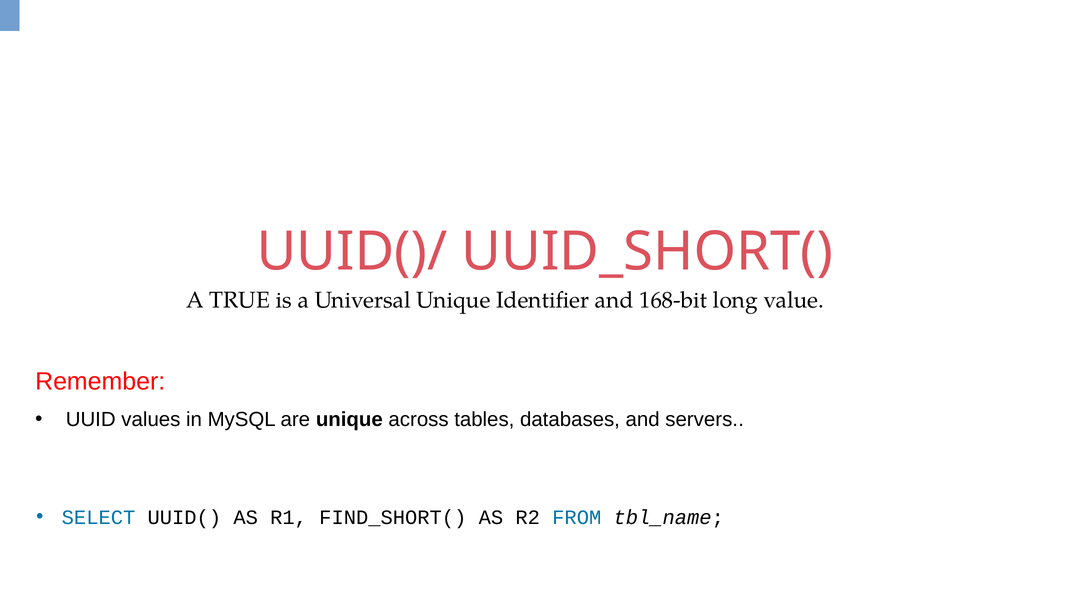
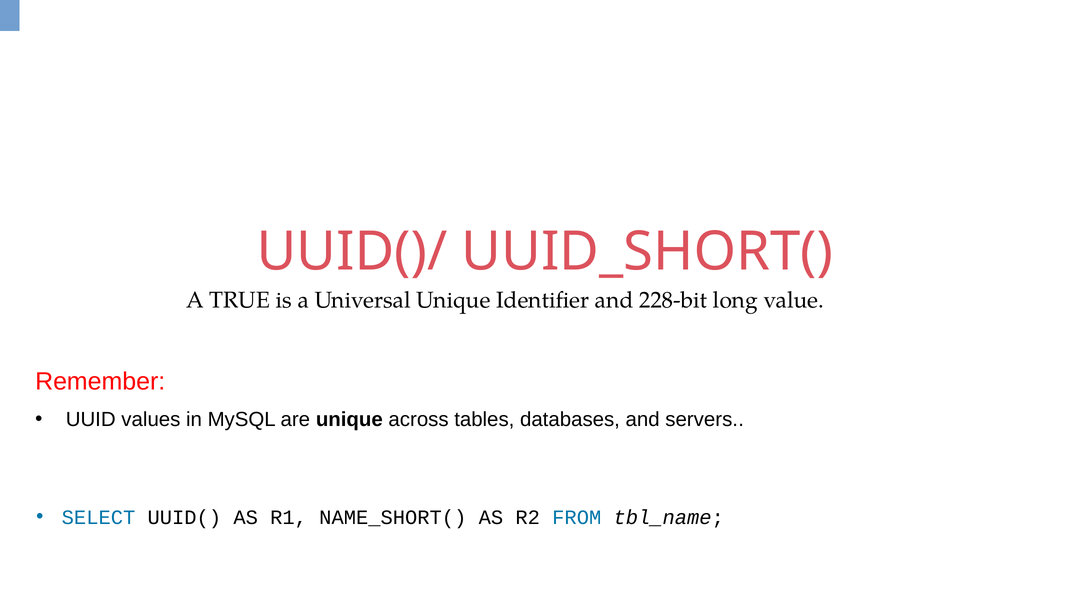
168-bit: 168-bit -> 228-bit (673, 300)
FIND_SHORT(: FIND_SHORT( -> NAME_SHORT( (393, 517)
